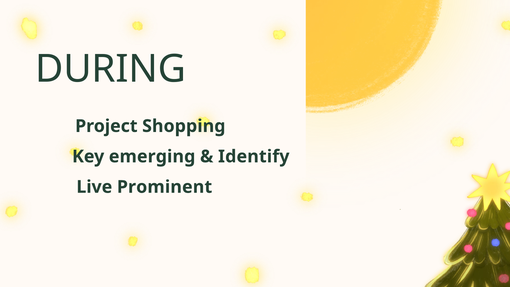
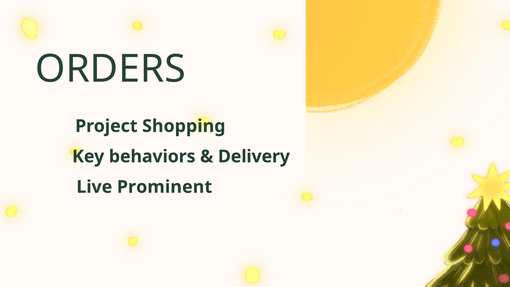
DURING: DURING -> ORDERS (110, 69)
emerging: emerging -> behaviors (152, 156)
Identify: Identify -> Delivery (254, 156)
